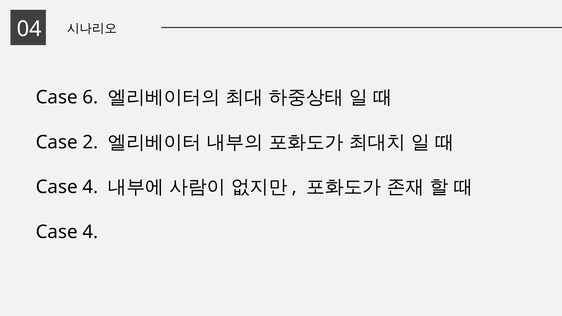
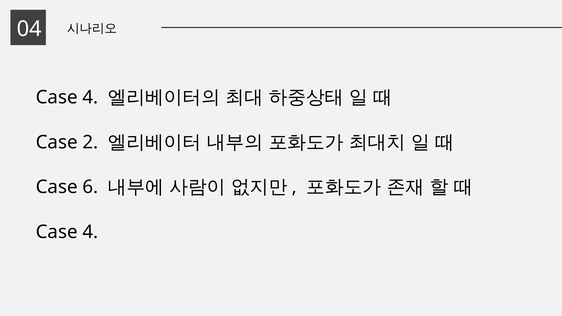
6: 6 -> 4 (90, 97)
4: 4 -> 6 (90, 187)
